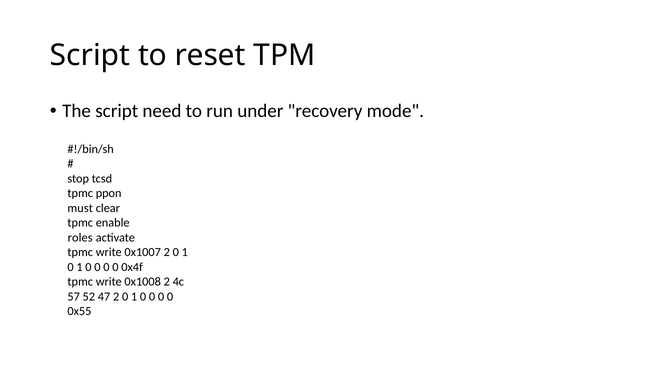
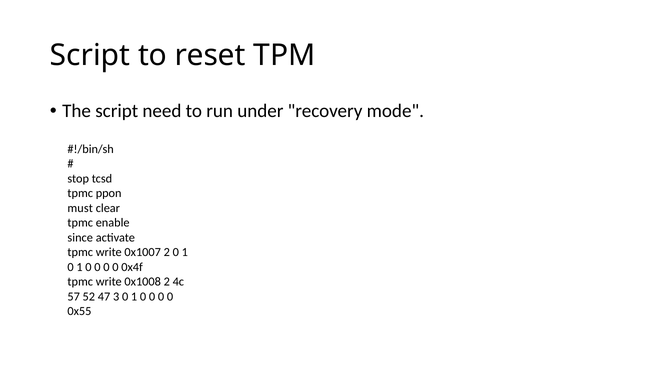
roles: roles -> since (80, 237)
47 2: 2 -> 3 (116, 296)
